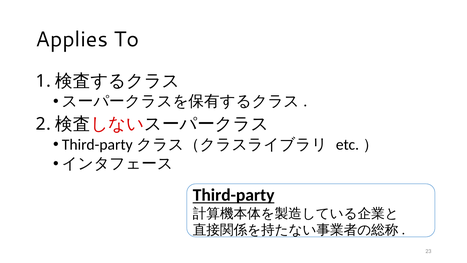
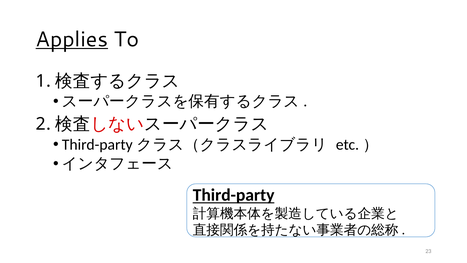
Applies underline: none -> present (72, 39)
